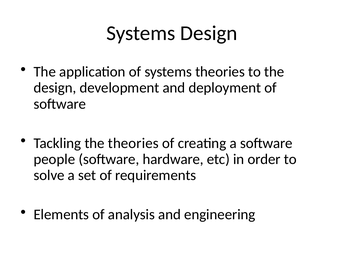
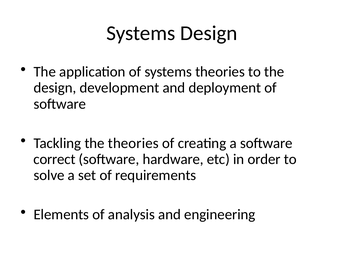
people: people -> correct (54, 159)
